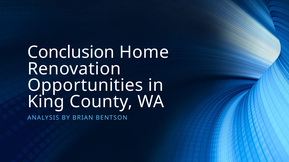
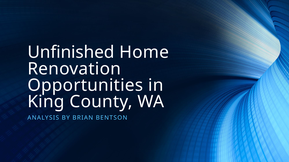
Conclusion: Conclusion -> Unfinished (71, 53)
